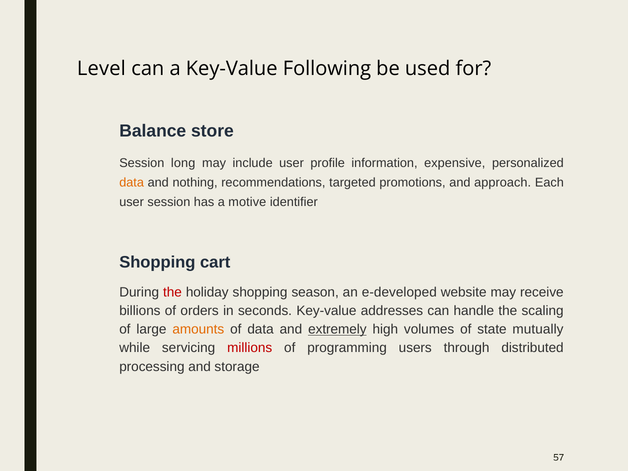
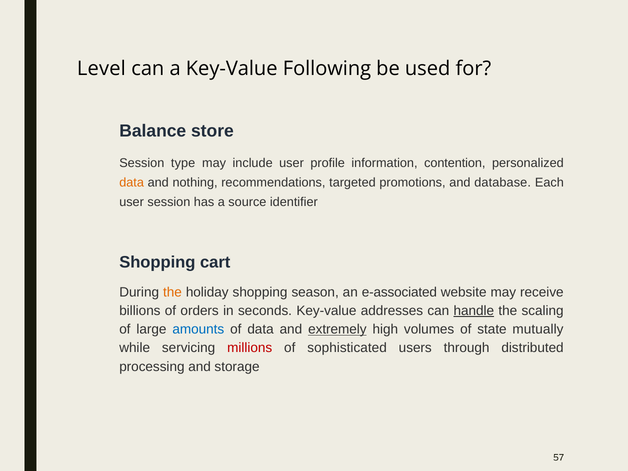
long: long -> type (183, 163)
expensive: expensive -> contention (455, 163)
approach: approach -> database (503, 183)
motive: motive -> source (247, 202)
the colour: red -> orange (172, 292)
e-developed: e-developed -> e-associated (399, 292)
handle underline: none -> present (474, 311)
amounts colour: orange -> blue (198, 329)
programming: programming -> sophisticated (347, 348)
